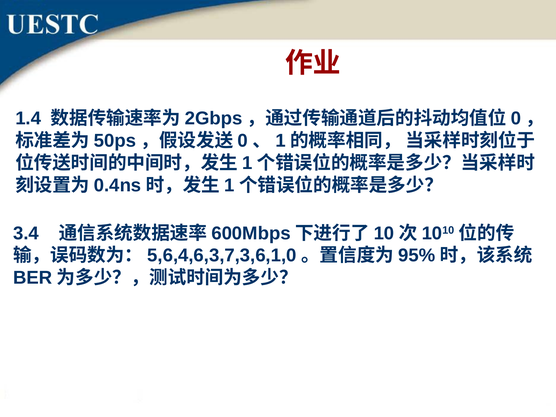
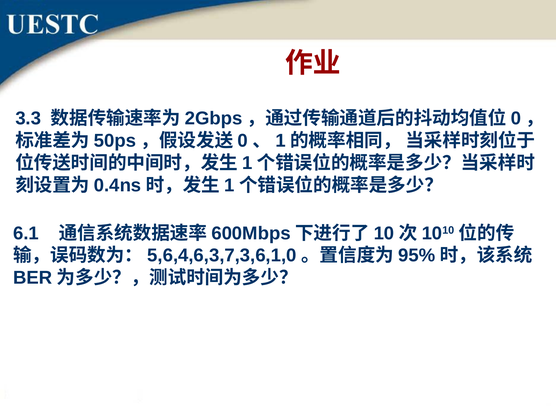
1.4: 1.4 -> 3.3 (28, 119)
3.4: 3.4 -> 6.1 (26, 233)
